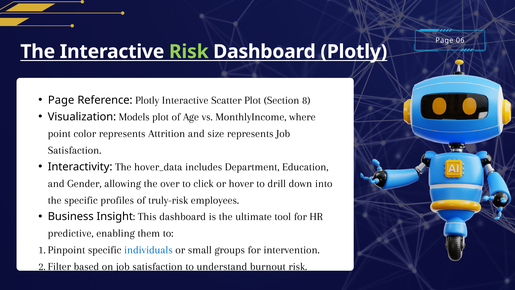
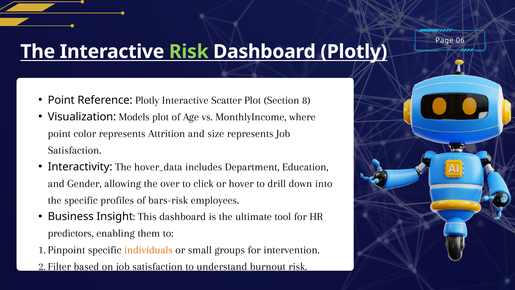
Page: Page -> Point (61, 100)
truly-risk: truly-risk -> bars-risk (168, 200)
predictive: predictive -> predictors (71, 233)
individuals colour: blue -> orange (148, 250)
